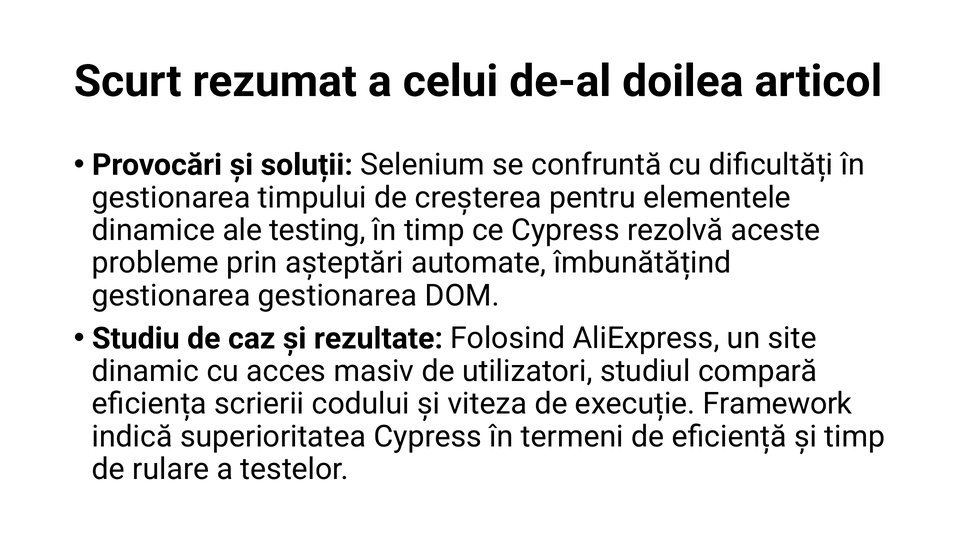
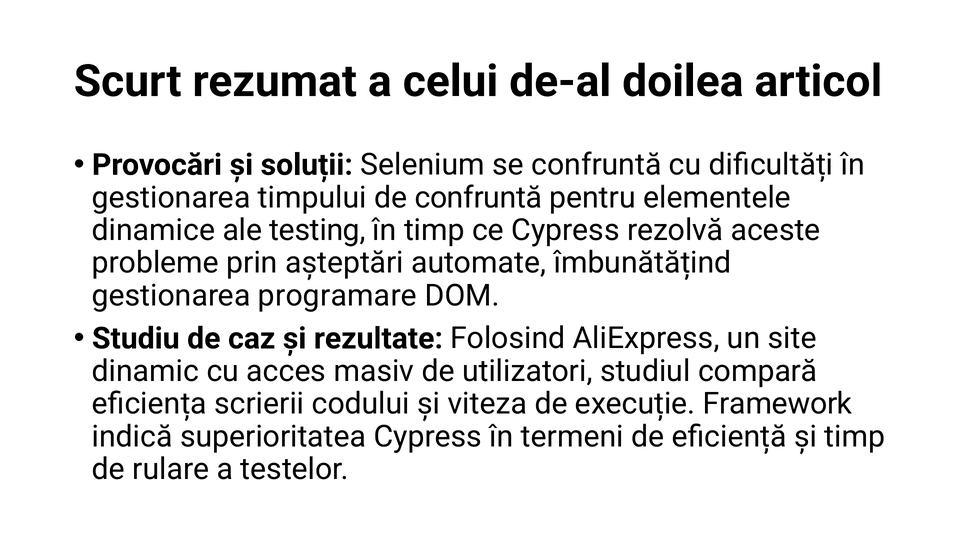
de creșterea: creșterea -> confruntă (478, 197)
gestionarea gestionarea: gestionarea -> programare (337, 295)
